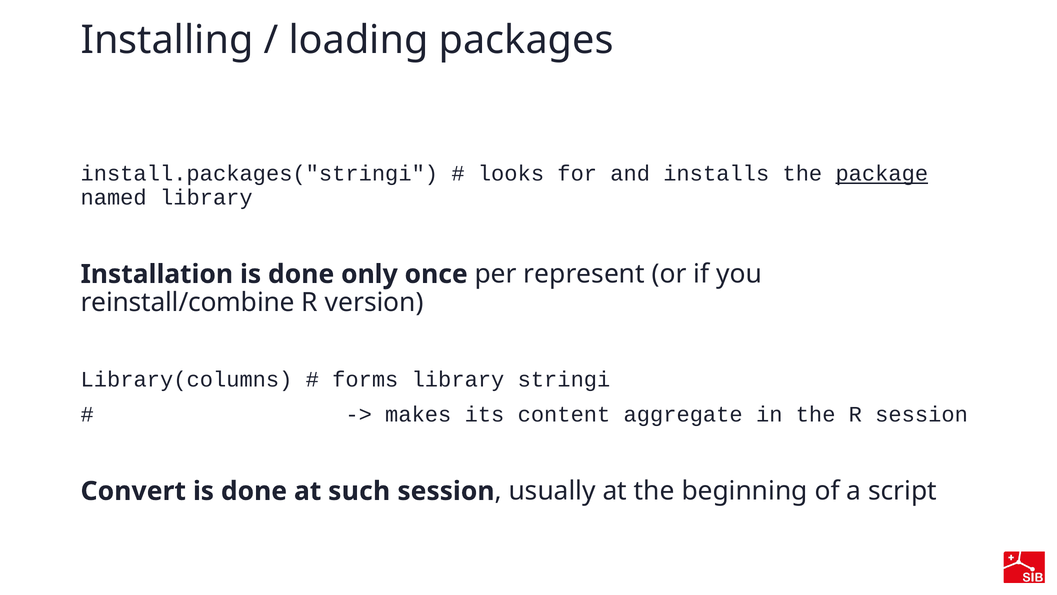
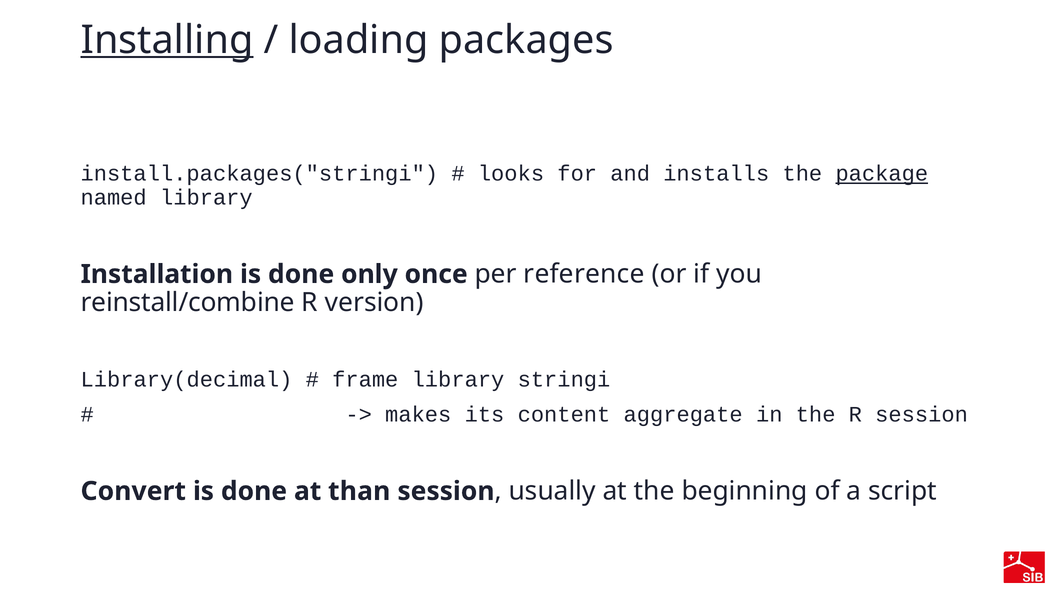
Installing underline: none -> present (167, 40)
represent: represent -> reference (584, 274)
Library(columns: Library(columns -> Library(decimal (187, 379)
forms: forms -> frame (365, 379)
such: such -> than (359, 491)
